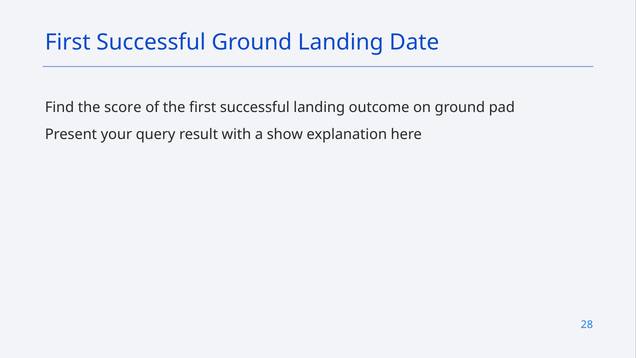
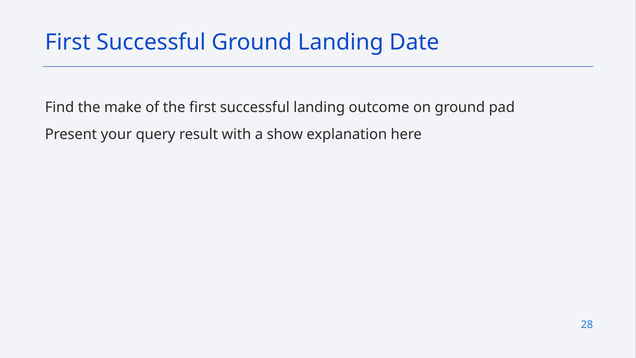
score: score -> make (123, 107)
